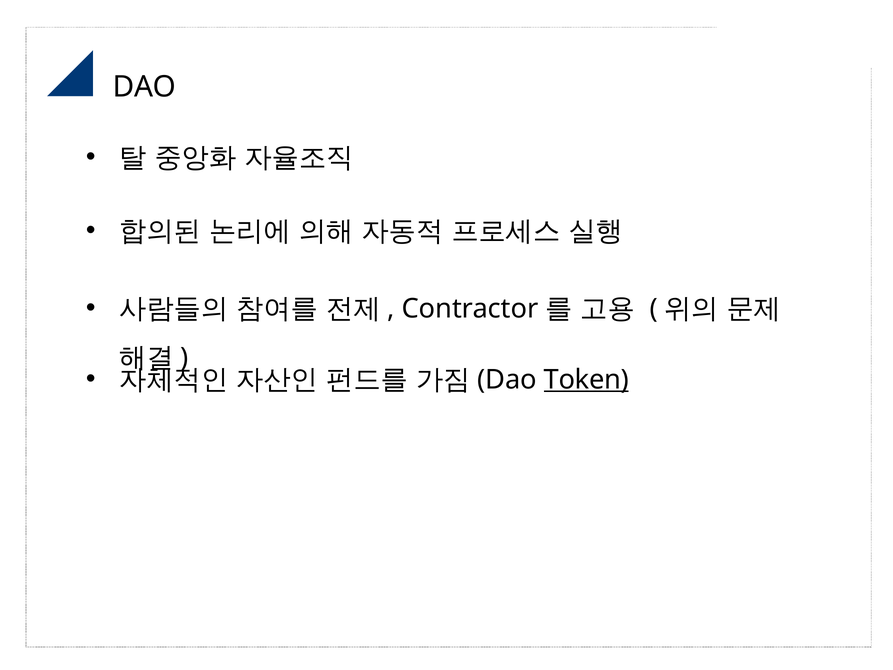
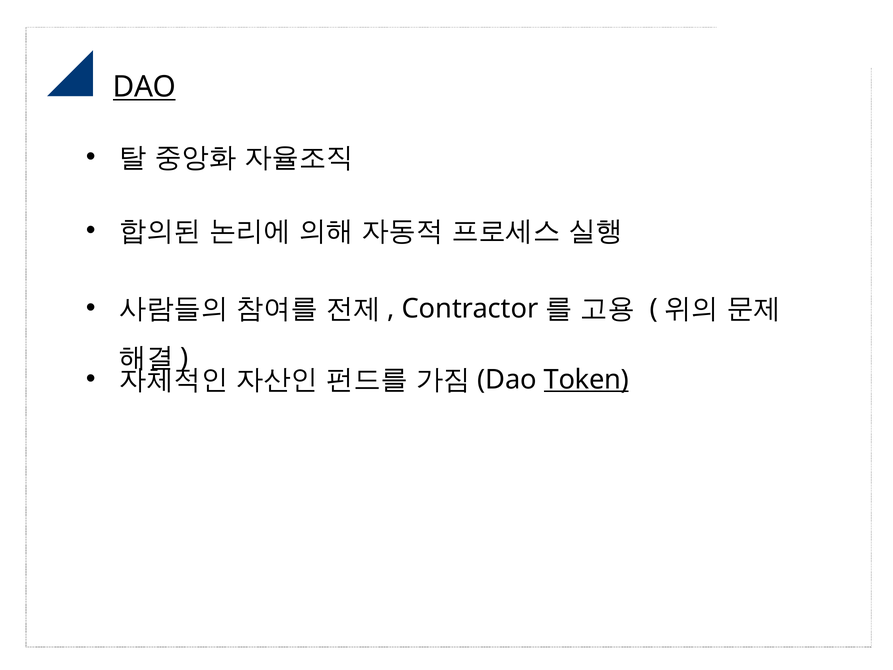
DAO underline: none -> present (144, 87)
